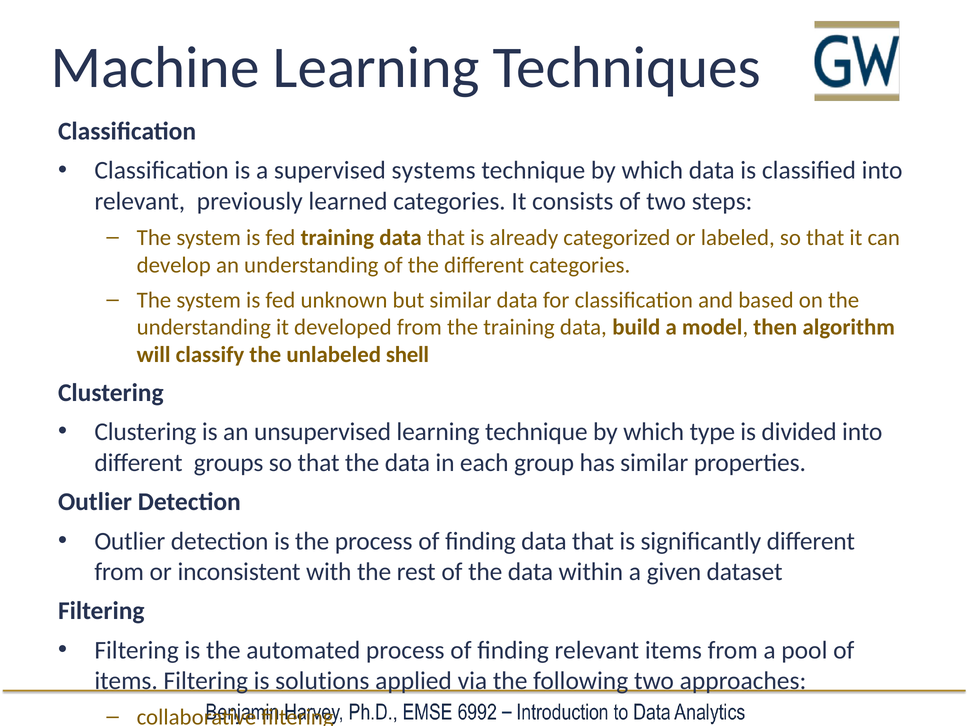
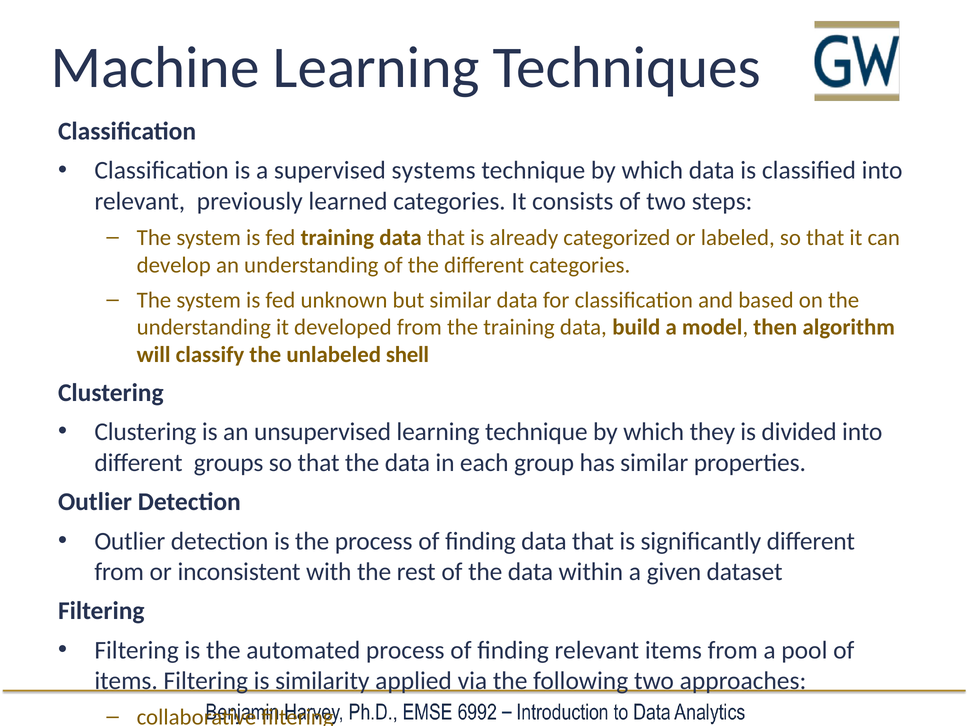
type: type -> they (712, 432)
solutions: solutions -> similarity (322, 681)
